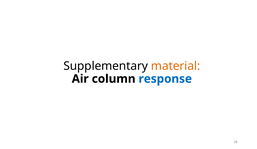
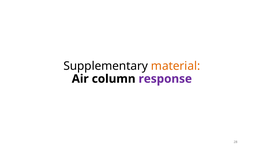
response colour: blue -> purple (165, 79)
